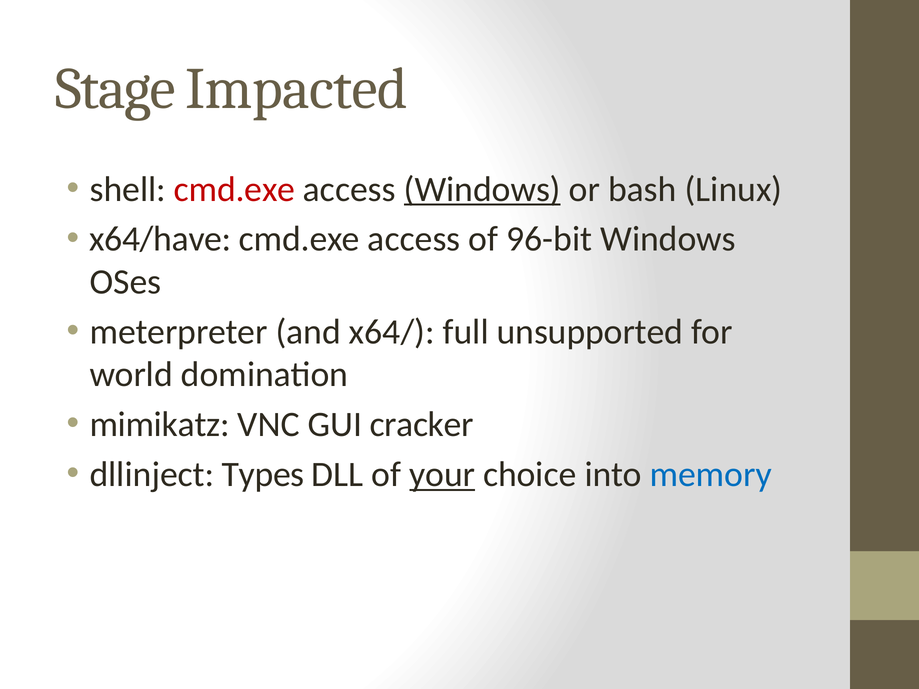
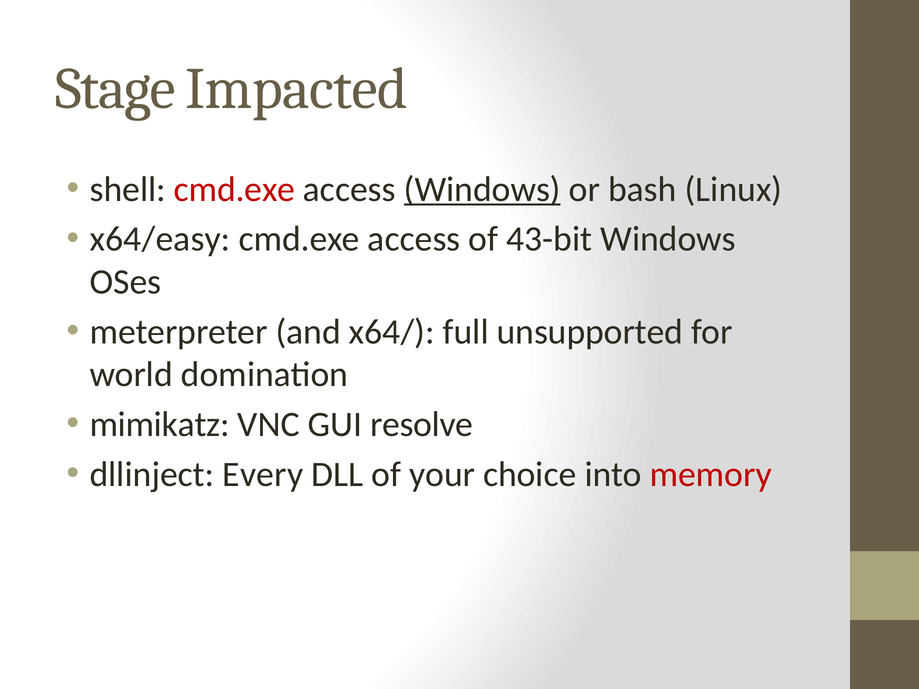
x64/have: x64/have -> x64/easy (160, 239)
96-bit: 96-bit -> 43-bit (549, 239)
cracker: cracker -> resolve (422, 425)
Types: Types -> Every (263, 475)
your underline: present -> none (442, 475)
memory colour: blue -> red (711, 475)
